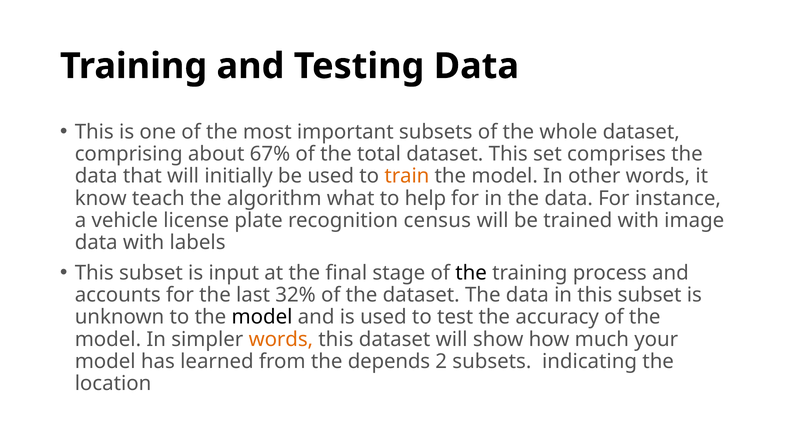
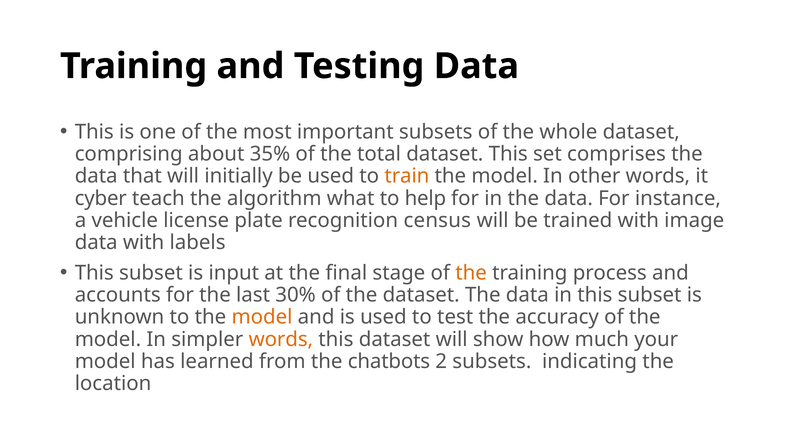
67%: 67% -> 35% (270, 154)
know: know -> cyber (101, 198)
the colour: black -> orange (471, 273)
32%: 32% -> 30% (296, 295)
model colour: black -> orange (262, 317)
depends: depends -> chatbots (389, 361)
